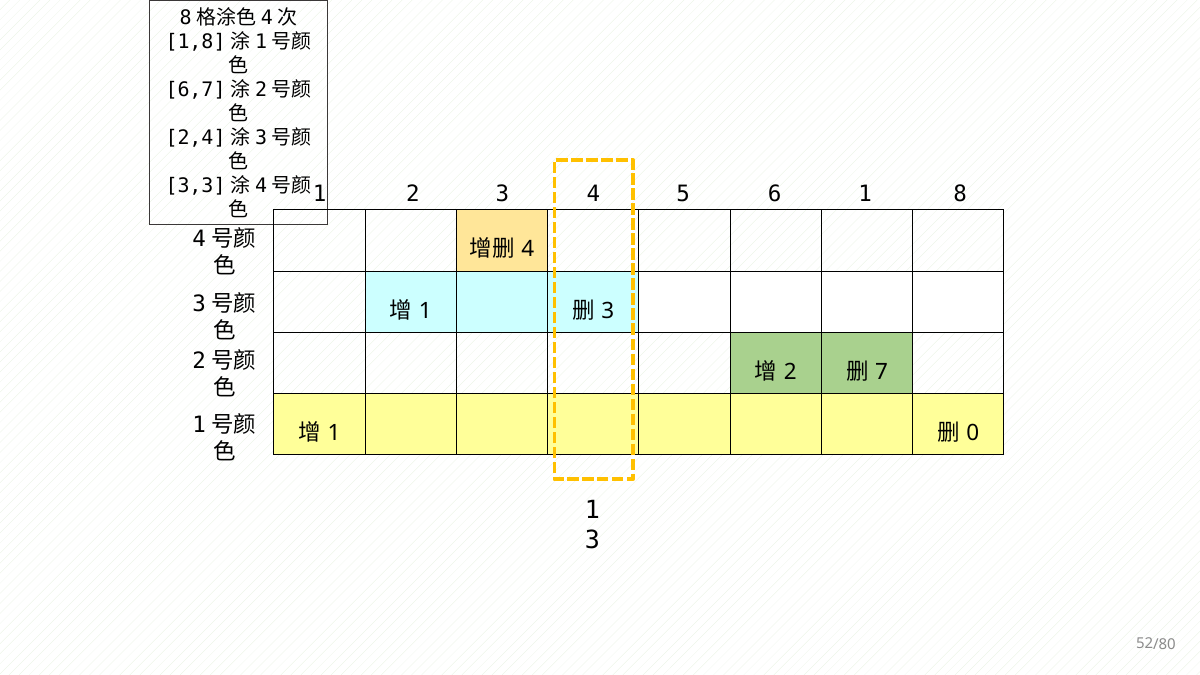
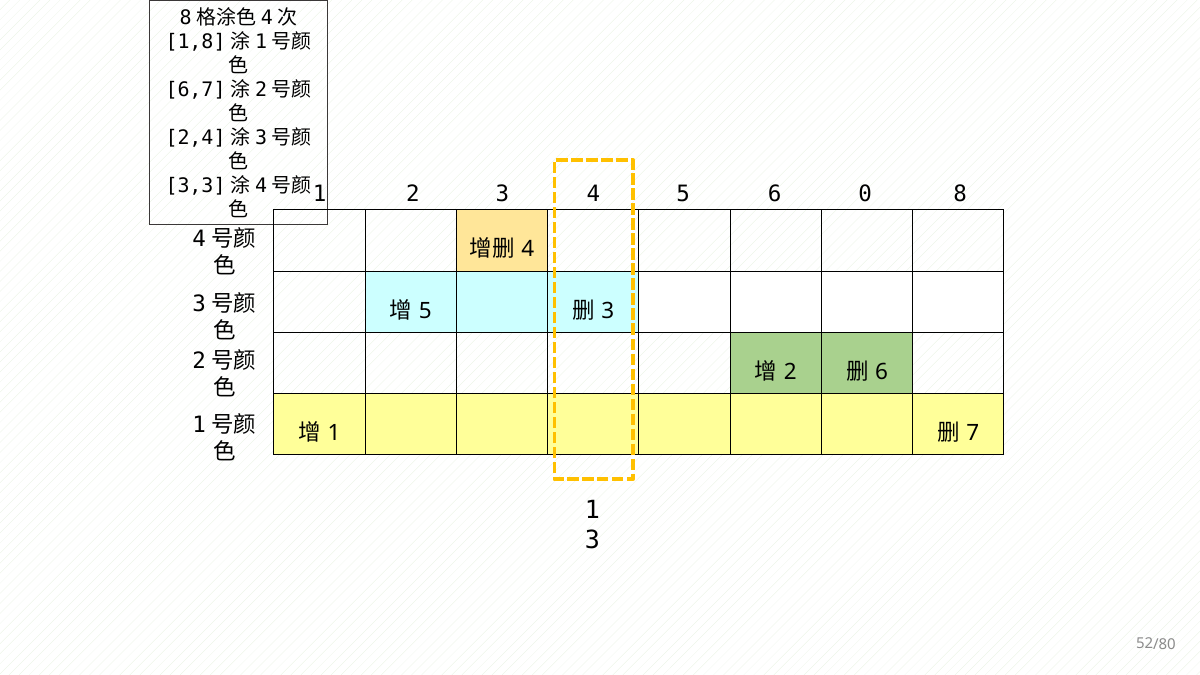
6 1: 1 -> 0 (865, 194)
1: 1 -> 5 (425, 311)
7: 7 -> 6 (882, 372)
0: 0 -> 7 (973, 433)
